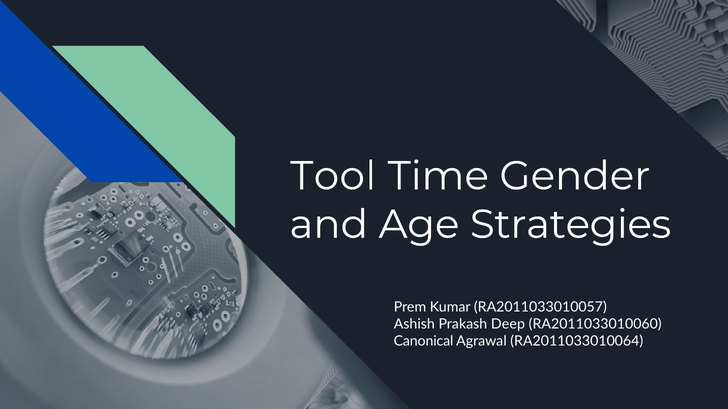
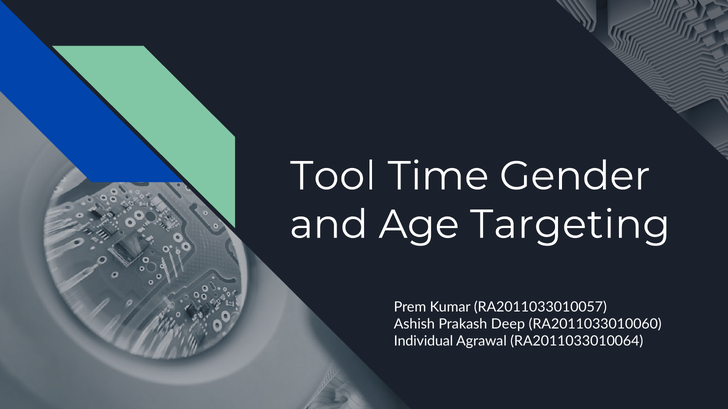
Strategies: Strategies -> Targeting (570, 225)
Canonical: Canonical -> Individual (423, 342)
